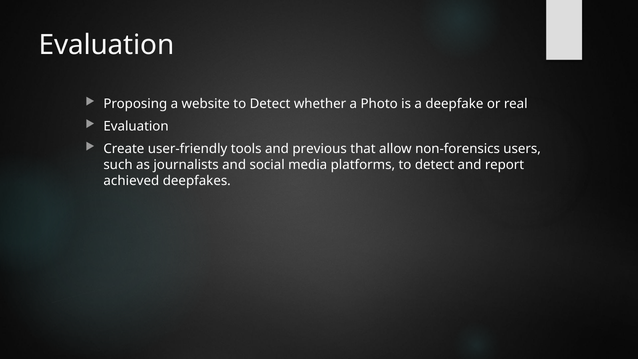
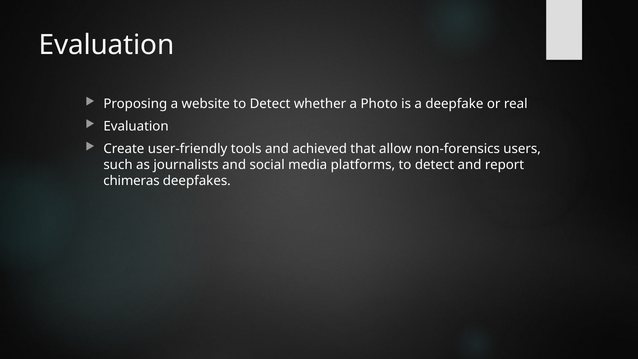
previous: previous -> achieved (320, 149)
achieved: achieved -> chimeras (131, 181)
